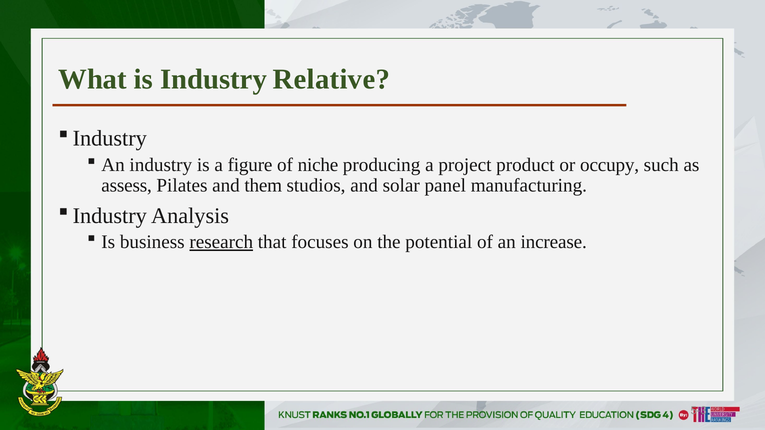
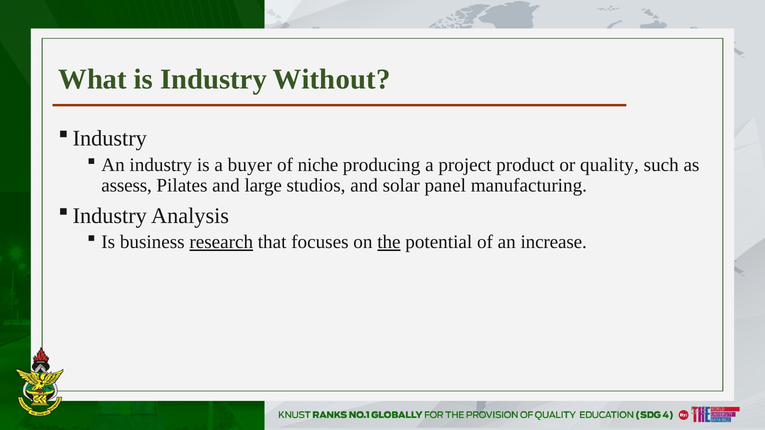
Relative: Relative -> Without (331, 80)
figure: figure -> buyer (250, 165)
occupy: occupy -> quality (609, 165)
them: them -> large (263, 185)
the underline: none -> present (389, 242)
